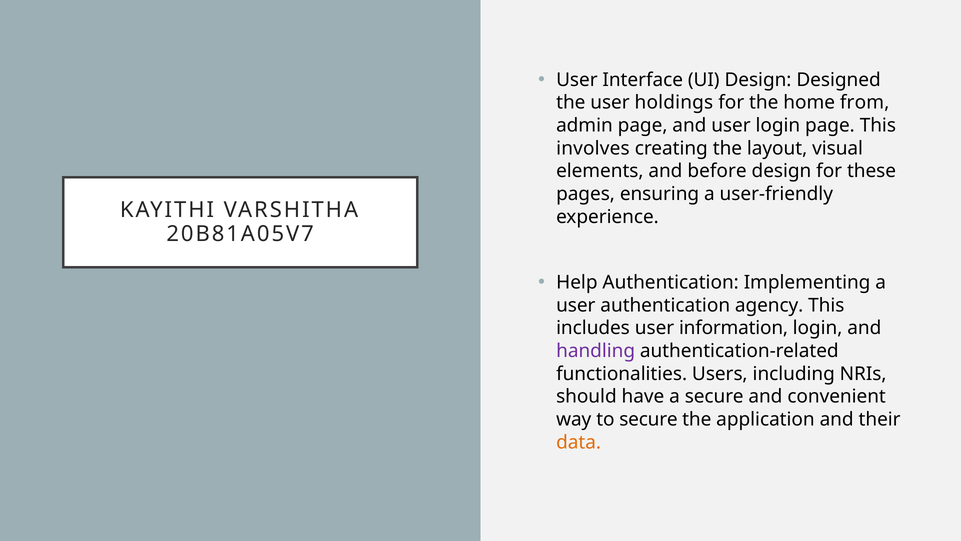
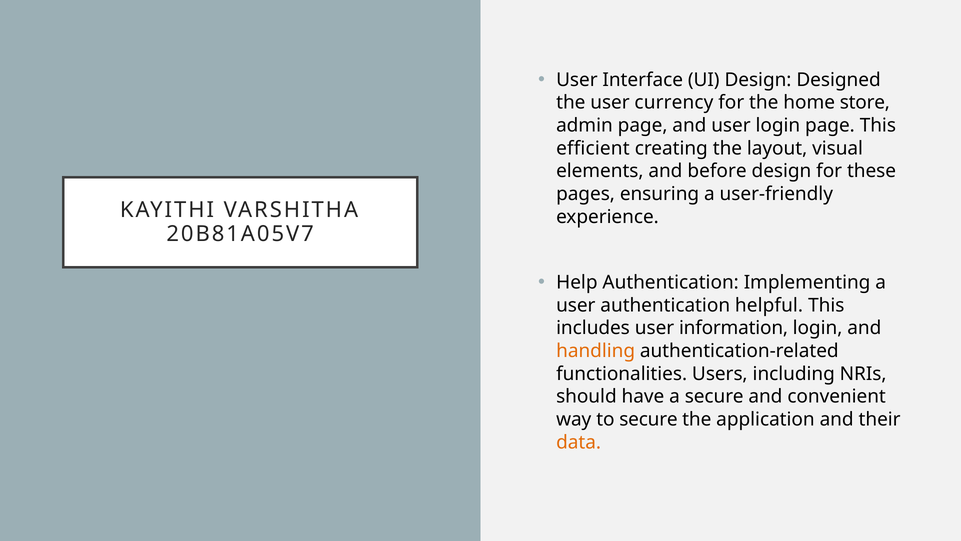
holdings: holdings -> currency (674, 103)
from: from -> store (865, 103)
involves: involves -> efficient (593, 148)
agency: agency -> helpful (769, 305)
handling colour: purple -> orange (596, 351)
